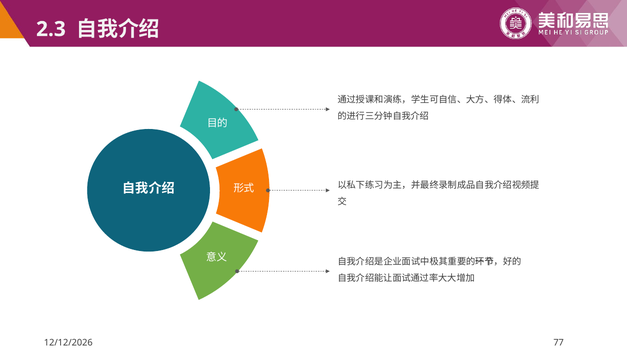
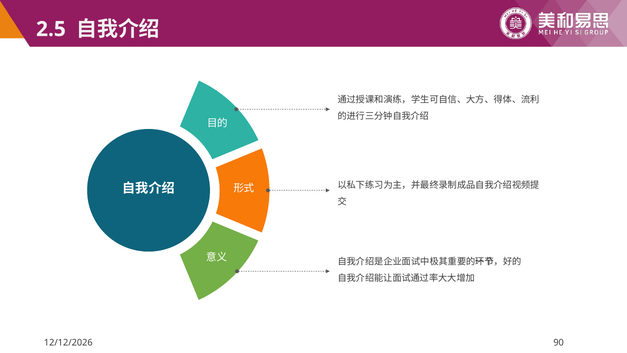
2.3: 2.3 -> 2.5 (51, 29)
77: 77 -> 90 (559, 343)
